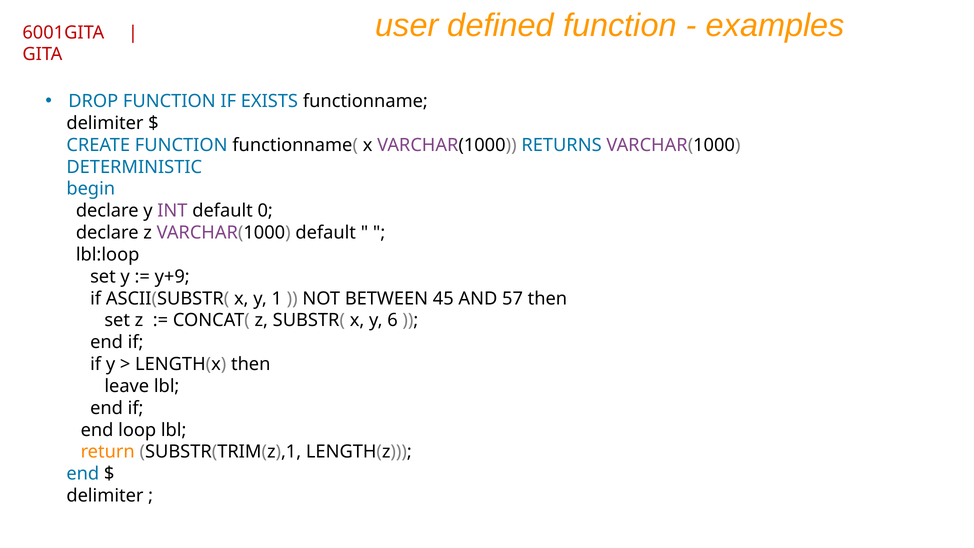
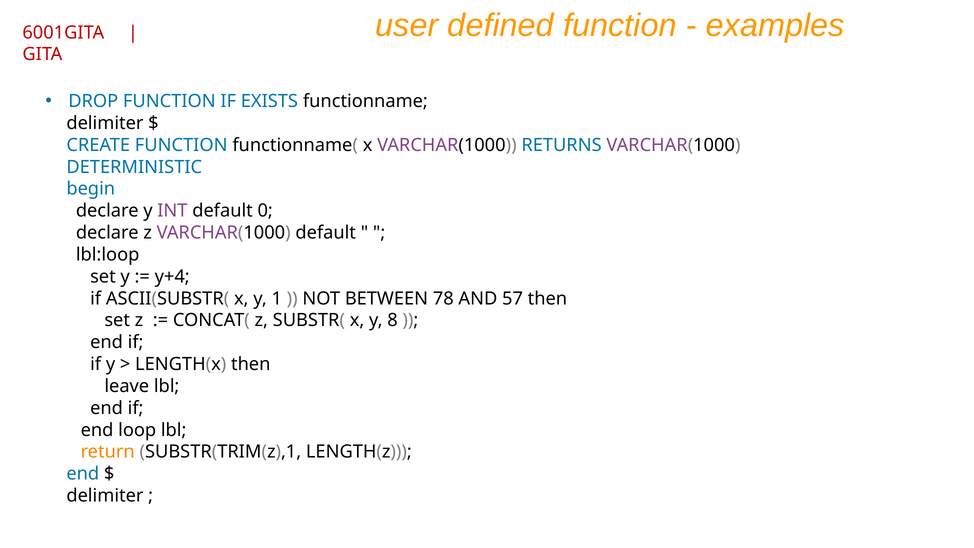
y+9: y+9 -> y+4 (172, 277)
45: 45 -> 78 (443, 298)
6: 6 -> 8 (393, 320)
